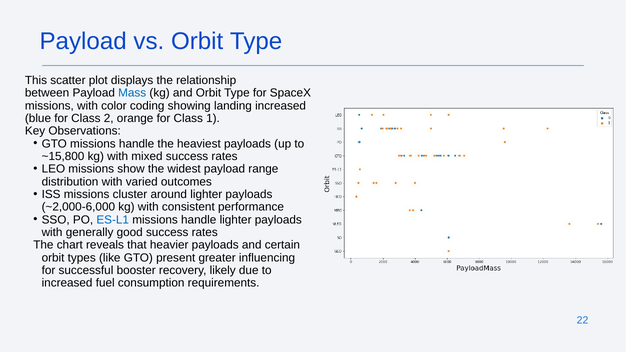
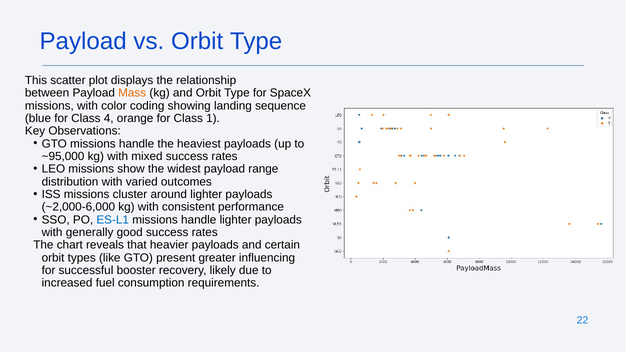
Mass colour: blue -> orange (132, 93)
landing increased: increased -> sequence (281, 106)
2: 2 -> 4 (109, 118)
~15,800: ~15,800 -> ~95,000 (63, 156)
